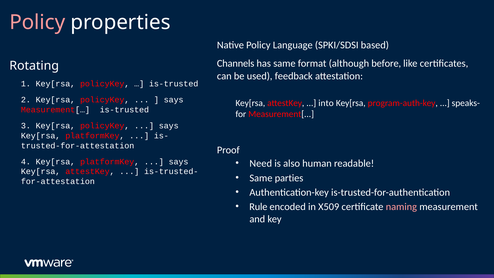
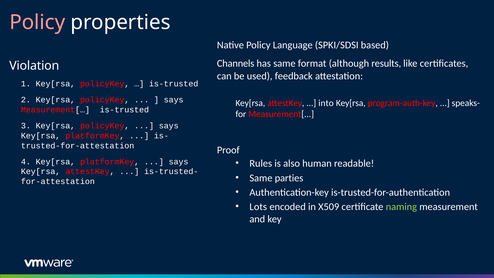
before: before -> results (386, 64)
Rotating: Rotating -> Violation (34, 66)
Need: Need -> Rules (261, 163)
Rule: Rule -> Lots (258, 207)
naming colour: pink -> light green (401, 207)
